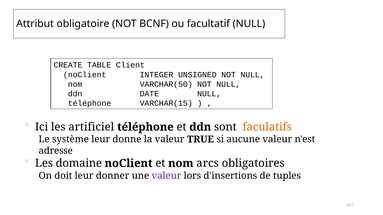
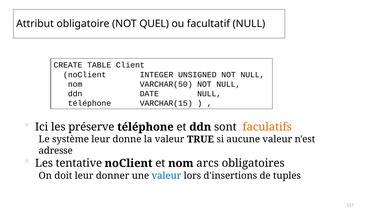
BCNF: BCNF -> QUEL (154, 24)
artificiel: artificiel -> préserve (91, 127)
domaine: domaine -> tentative (79, 164)
valeur colour: purple -> blue (166, 176)
